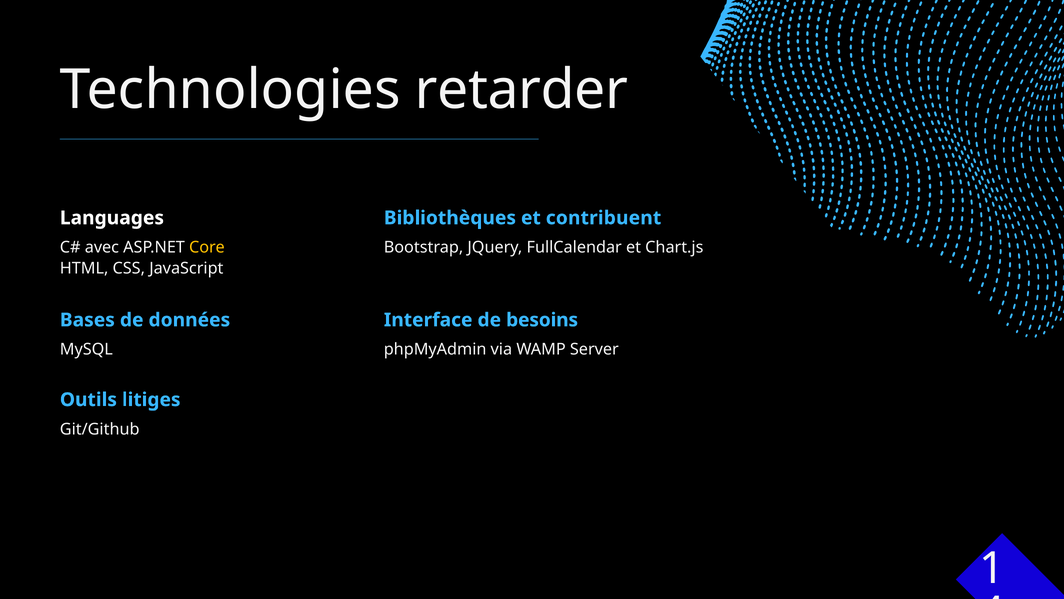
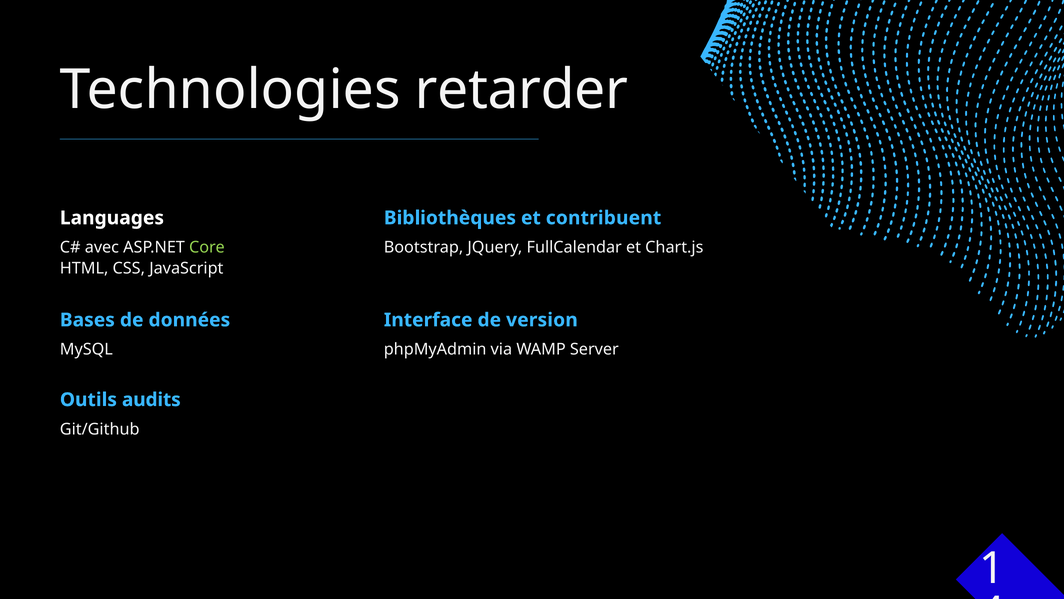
Core colour: yellow -> light green (207, 247)
besoins: besoins -> version (542, 320)
litiges: litiges -> audits (151, 399)
